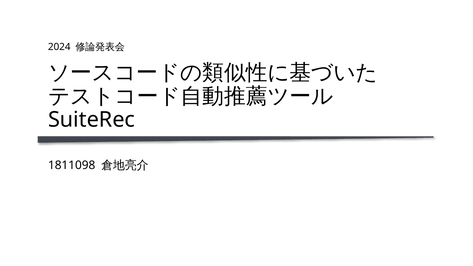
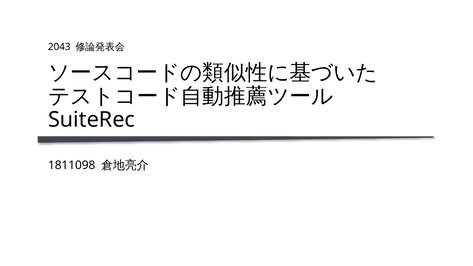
2024: 2024 -> 2043 (59, 47)
